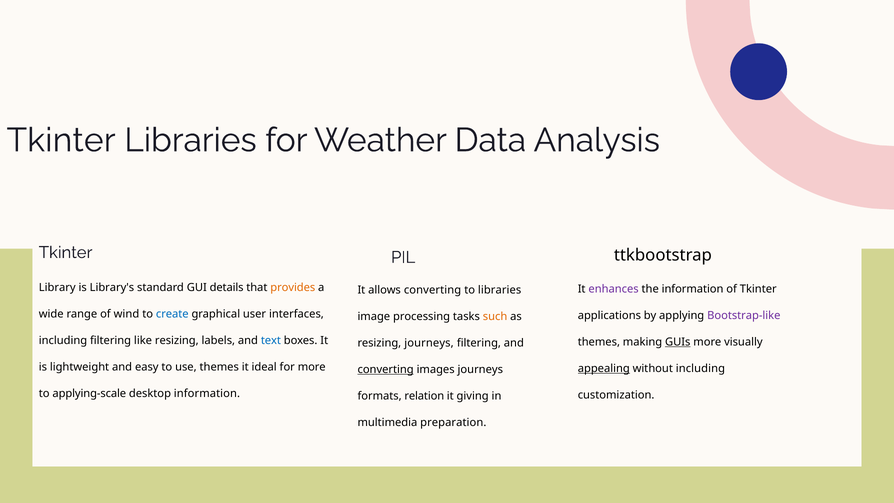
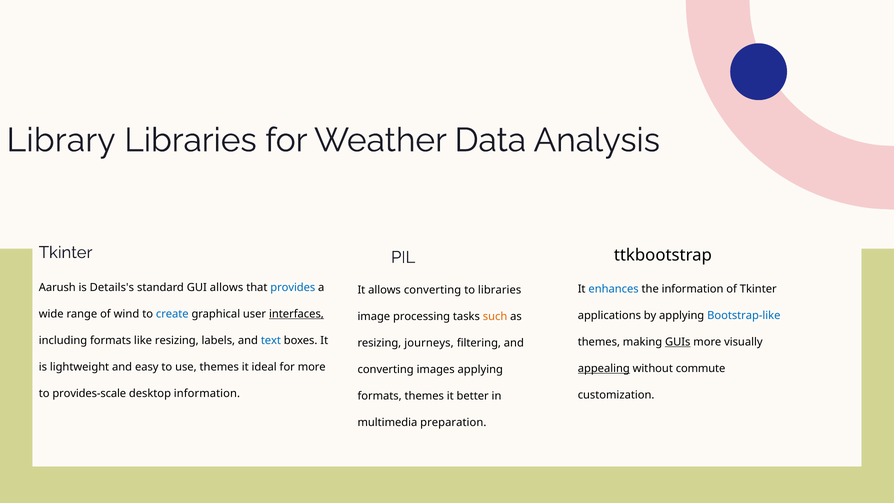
Tkinter: Tkinter -> Library (61, 140)
Library: Library -> Aarush (57, 287)
Library's: Library's -> Details's (112, 287)
GUI details: details -> allows (227, 287)
provides colour: orange -> blue (293, 287)
enhances colour: purple -> blue (614, 289)
interfaces underline: none -> present (296, 314)
Bootstrap-like colour: purple -> blue (744, 315)
including filtering: filtering -> formats (111, 340)
without including: including -> commute (701, 368)
converting underline: present -> none (386, 369)
images journeys: journeys -> applying (480, 369)
applying-scale: applying-scale -> provides-scale (89, 393)
formats relation: relation -> themes (424, 396)
giving: giving -> better (473, 396)
